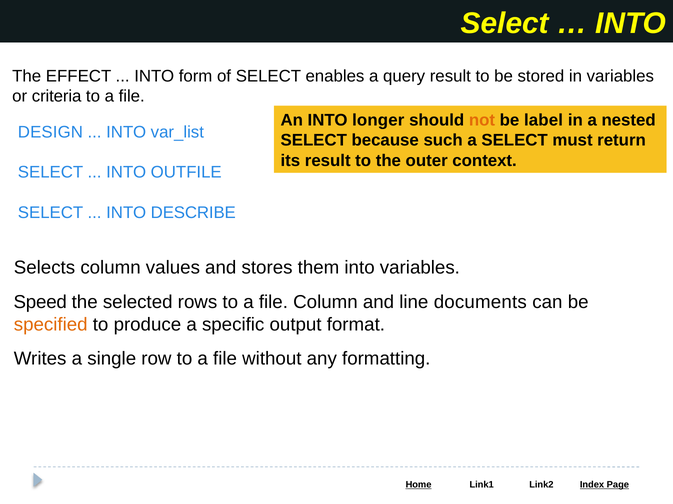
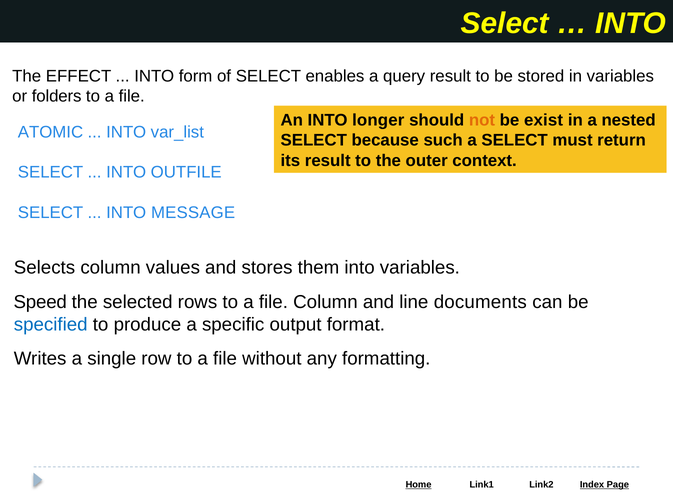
criteria: criteria -> folders (57, 96)
label: label -> exist (544, 120)
DESIGN: DESIGN -> ATOMIC (51, 132)
DESCRIBE: DESCRIBE -> MESSAGE (193, 213)
specified colour: orange -> blue (51, 325)
